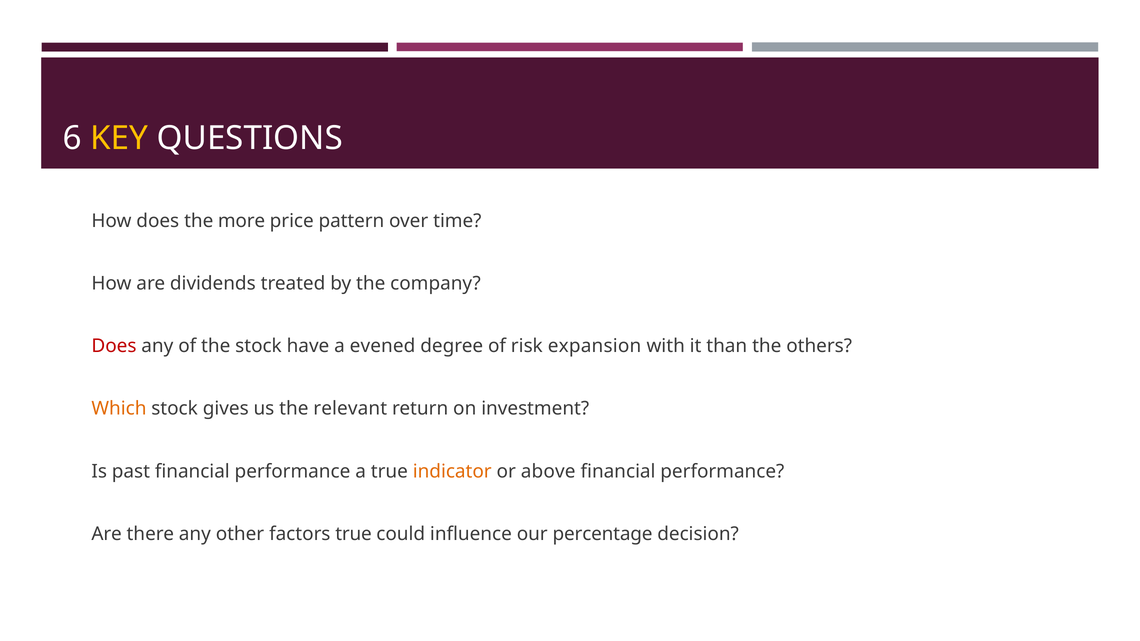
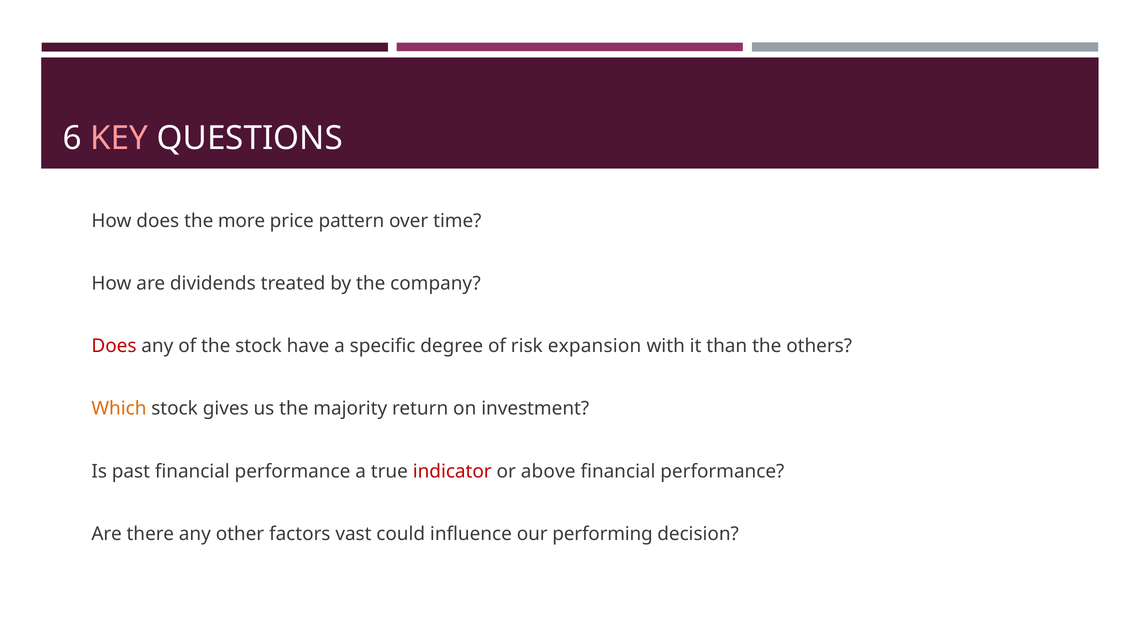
KEY colour: yellow -> pink (119, 139)
evened: evened -> specific (383, 346)
relevant: relevant -> majority (350, 409)
indicator colour: orange -> red (452, 472)
factors true: true -> vast (353, 534)
percentage: percentage -> performing (603, 534)
